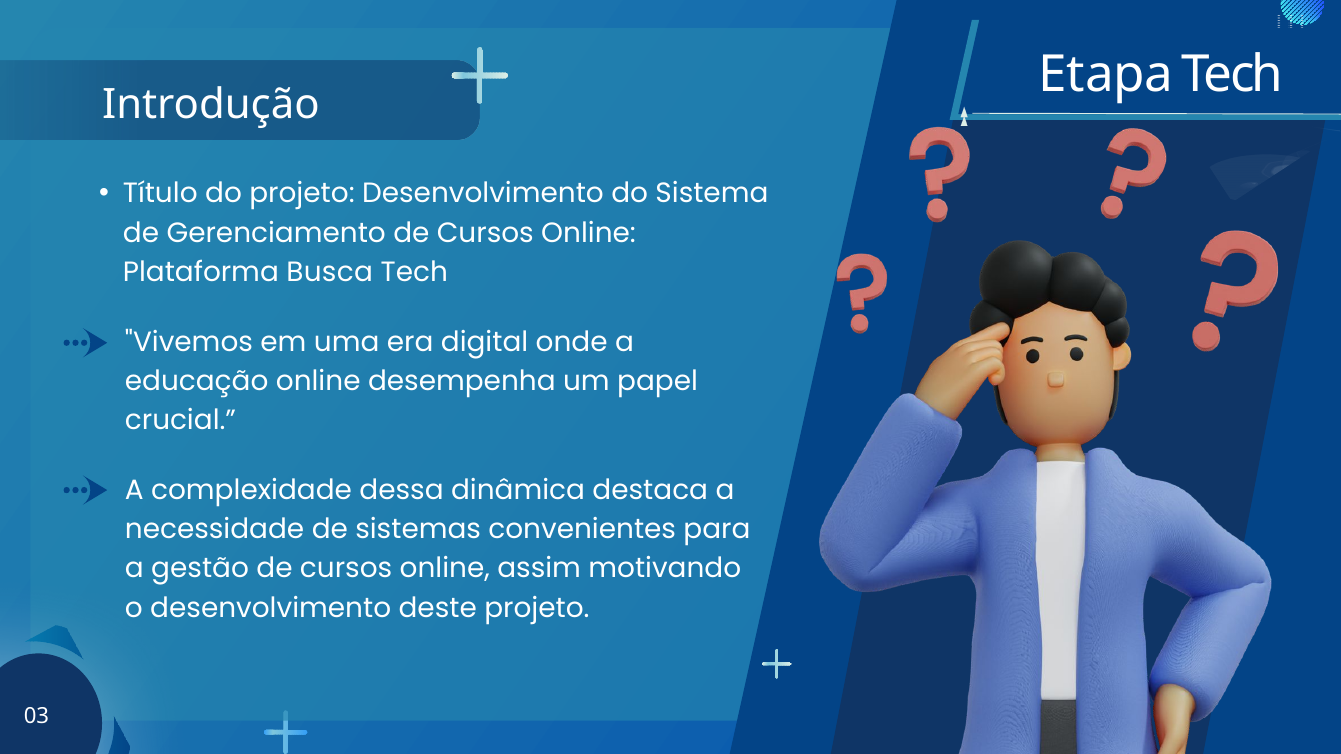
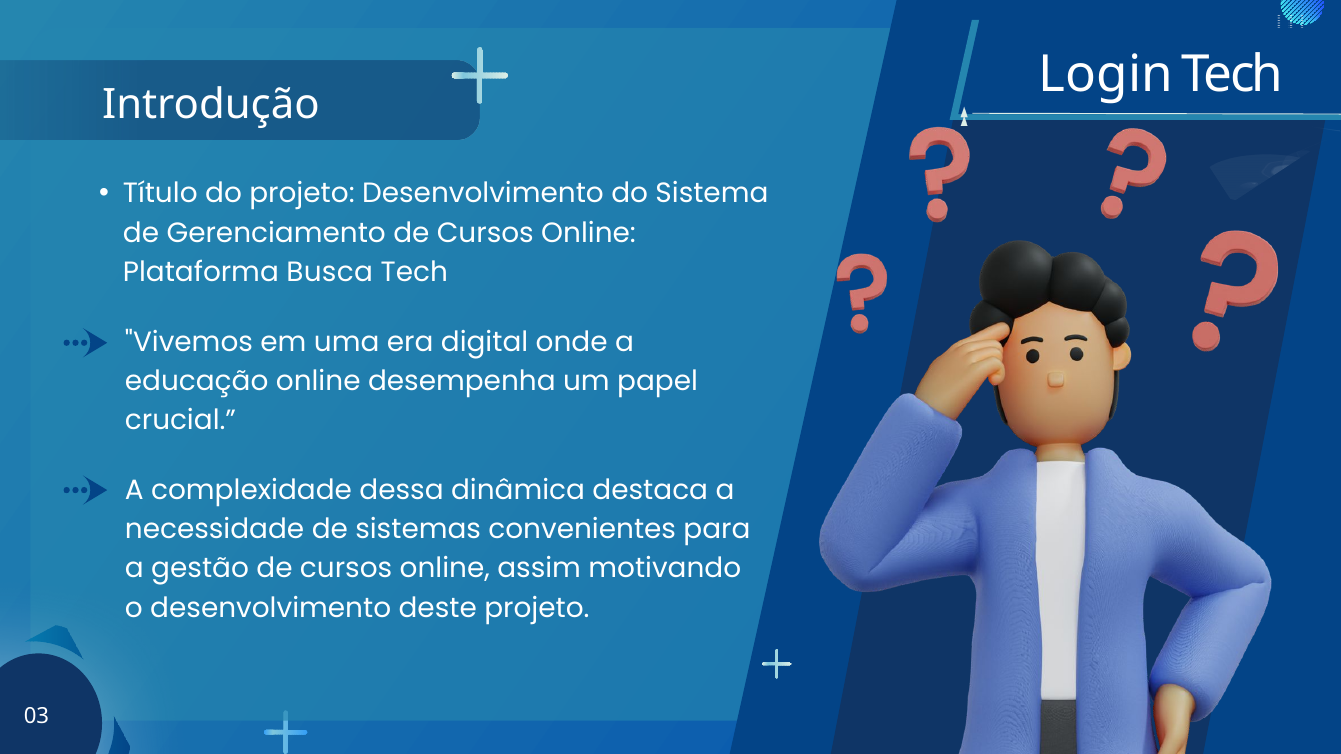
Etapa: Etapa -> Login (1106, 74)
